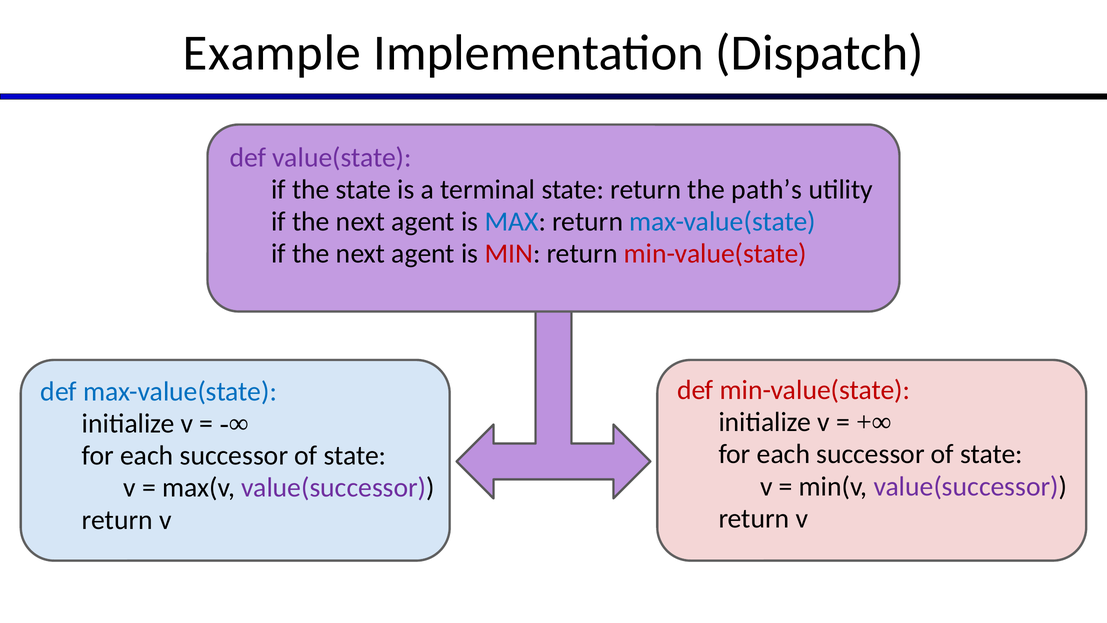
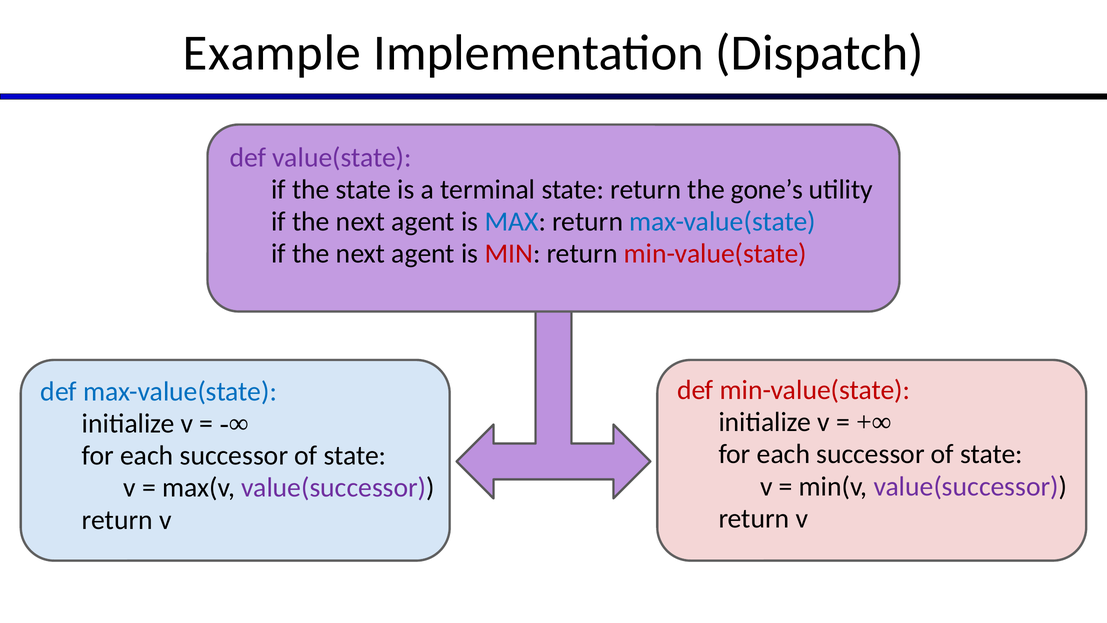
path’s: path’s -> gone’s (767, 190)
